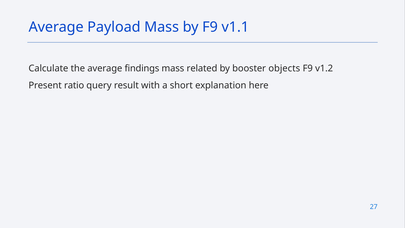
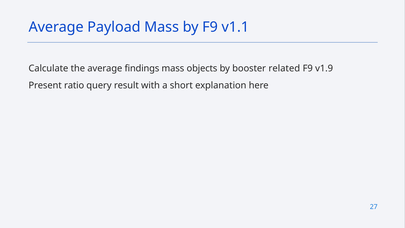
related: related -> objects (202, 68)
objects: objects -> related (284, 68)
v1.2: v1.2 -> v1.9 (324, 68)
